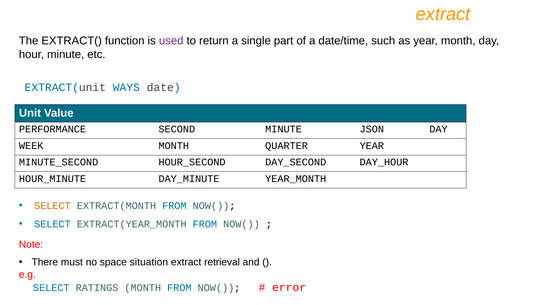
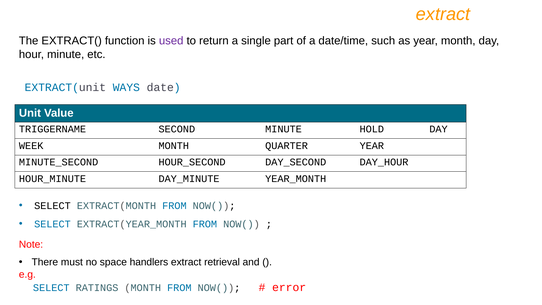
PERFORMANCE: PERFORMANCE -> TRIGGERNAME (53, 129)
JSON: JSON -> HOLD (372, 129)
SELECT colour: orange -> black (52, 206)
situation: situation -> handlers (149, 262)
